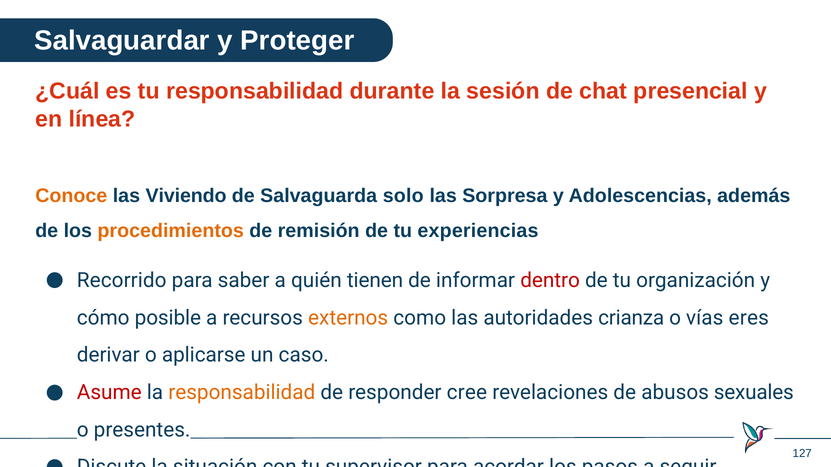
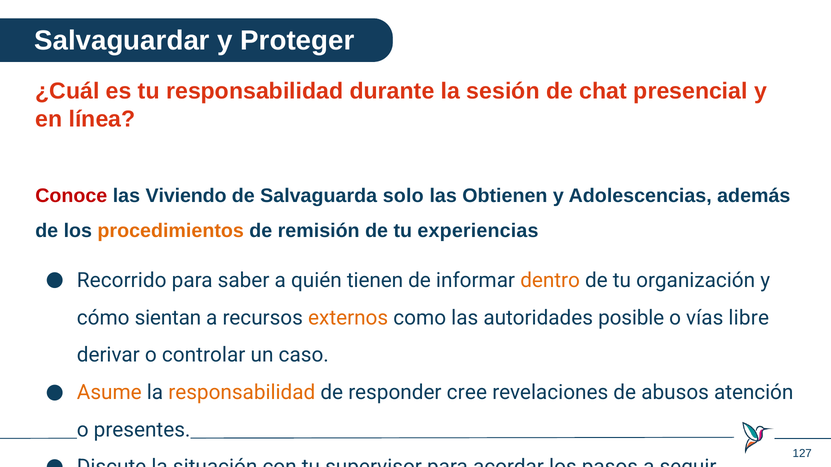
Conoce colour: orange -> red (71, 196)
Sorpresa: Sorpresa -> Obtienen (505, 196)
dentro colour: red -> orange (550, 281)
posible: posible -> sientan (168, 318)
crianza: crianza -> posible (631, 318)
eres: eres -> libre (749, 318)
aplicarse: aplicarse -> controlar (204, 355)
Asume colour: red -> orange (109, 393)
sexuales: sexuales -> atención (754, 393)
